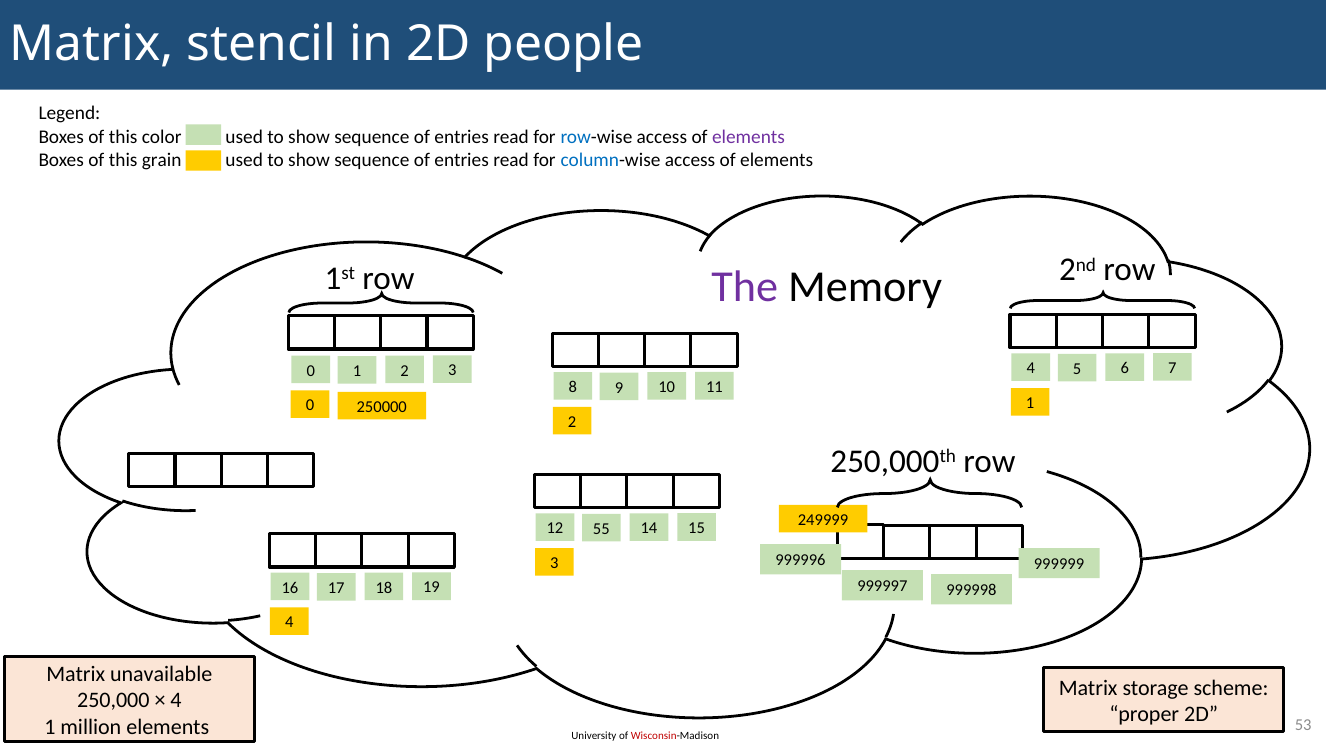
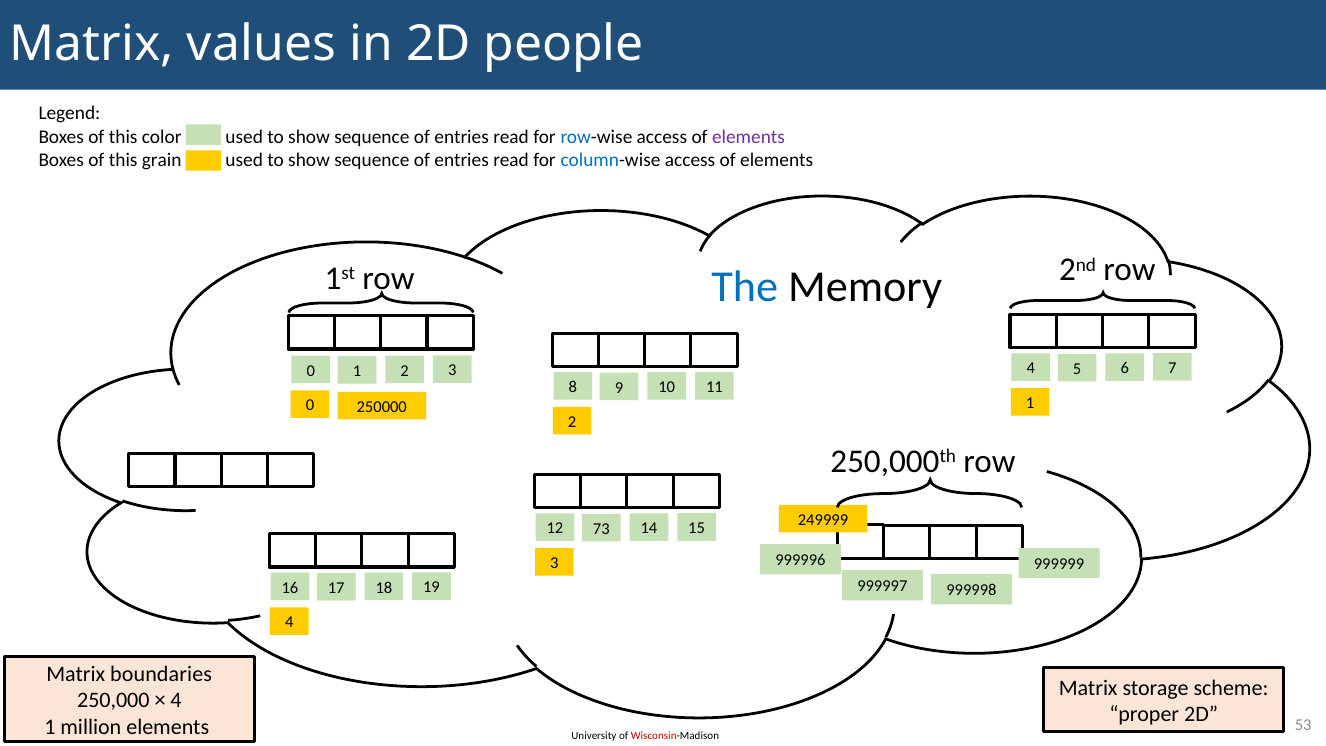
stencil: stencil -> values (262, 44)
The colour: purple -> blue (745, 287)
55: 55 -> 73 (601, 529)
unavailable: unavailable -> boundaries (161, 674)
